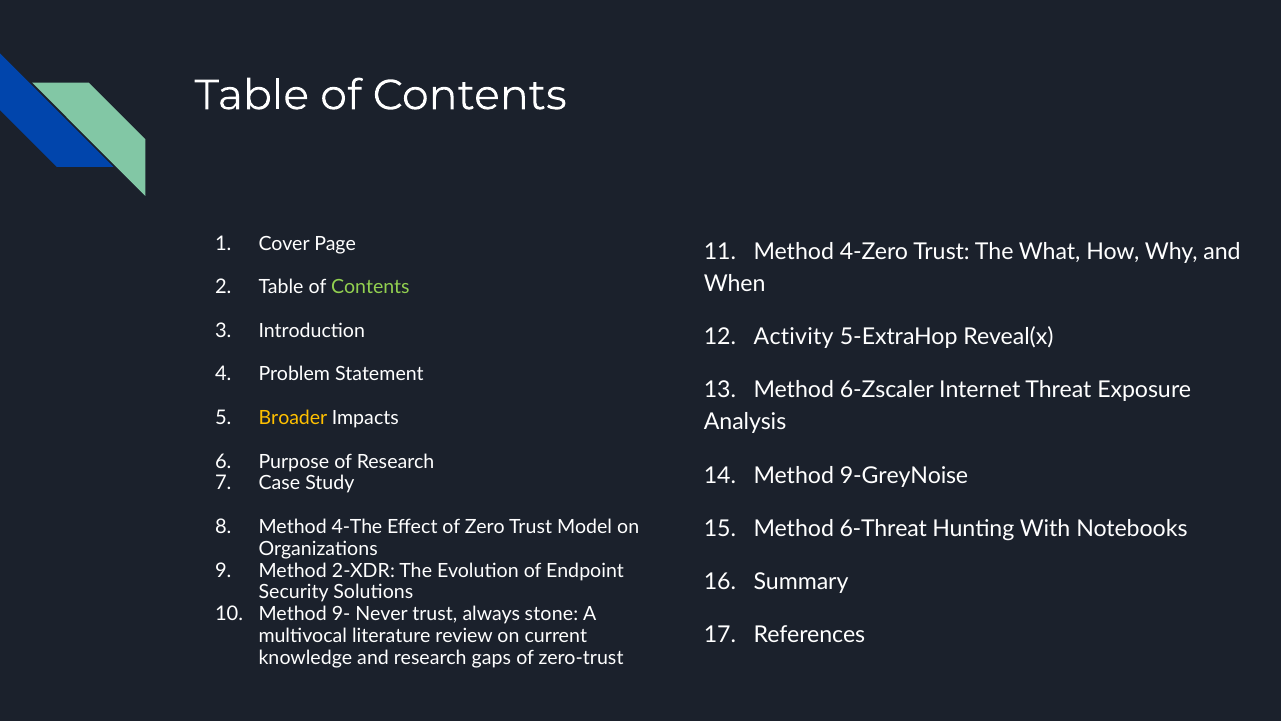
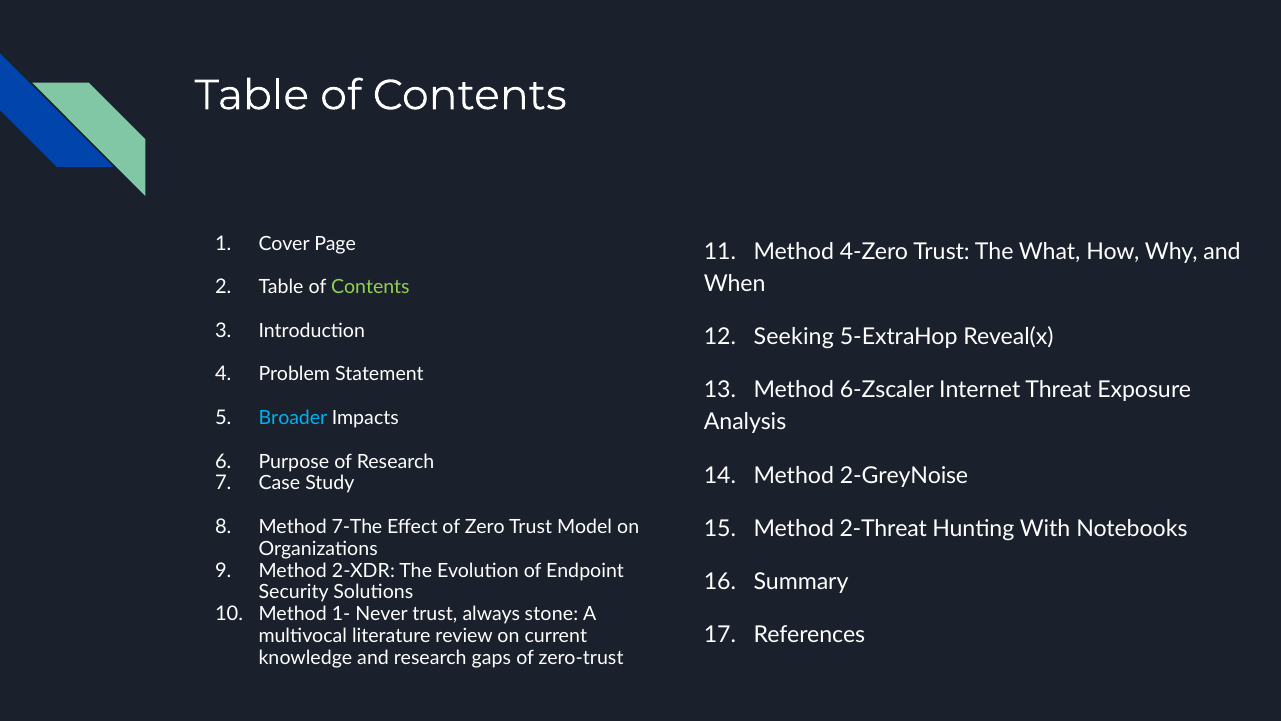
Activity: Activity -> Seeking (794, 337)
Broader colour: yellow -> light blue (293, 418)
9-GreyNoise: 9-GreyNoise -> 2-GreyNoise (904, 475)
4-The: 4-The -> 7-The (357, 527)
6-Threat: 6-Threat -> 2-Threat (883, 528)
9-: 9- -> 1- (341, 614)
